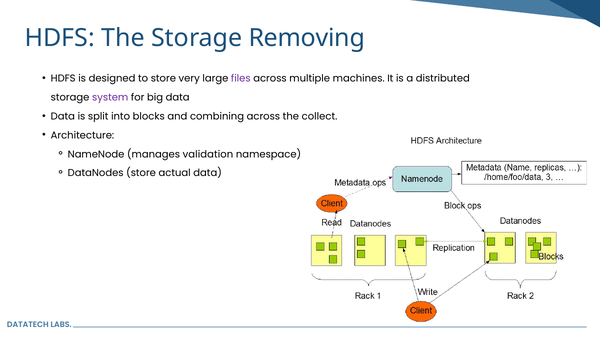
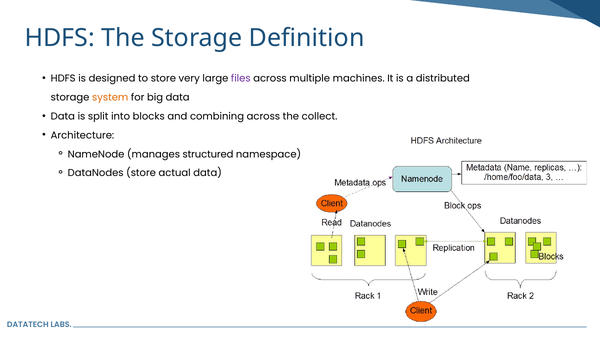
Removing: Removing -> Definition (307, 38)
system colour: purple -> orange (110, 97)
validation: validation -> structured (208, 154)
